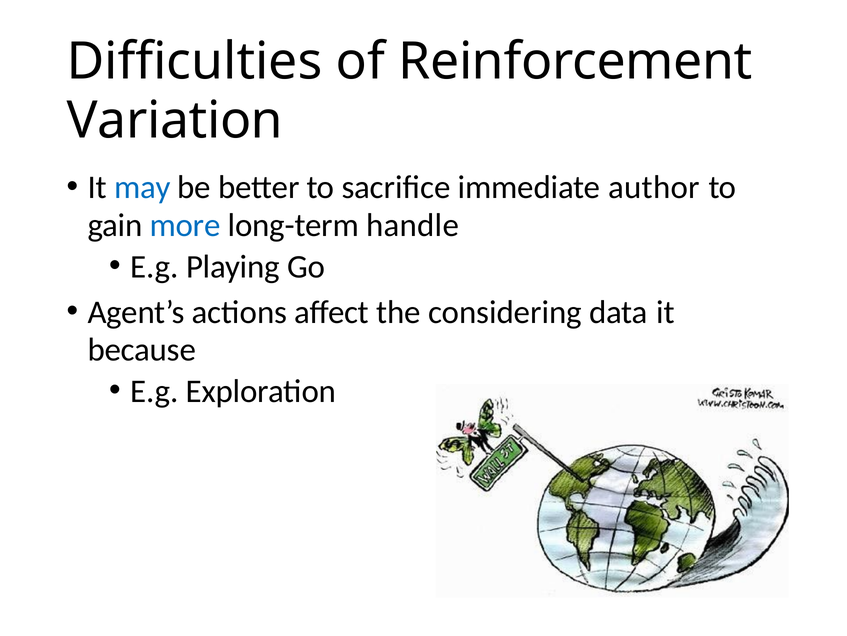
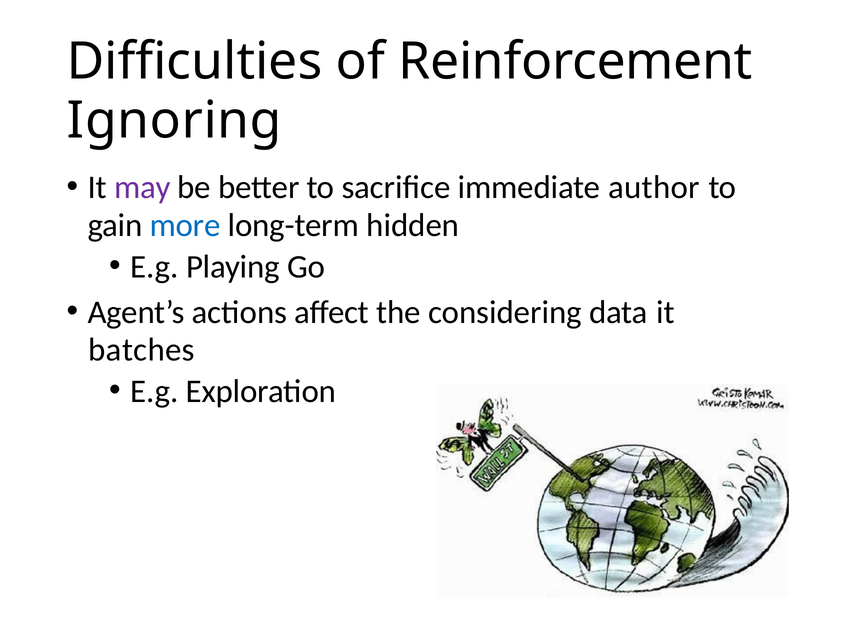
Variation: Variation -> Ignoring (174, 120)
may colour: blue -> purple (142, 187)
handle: handle -> hidden (413, 225)
because: because -> batches (142, 349)
